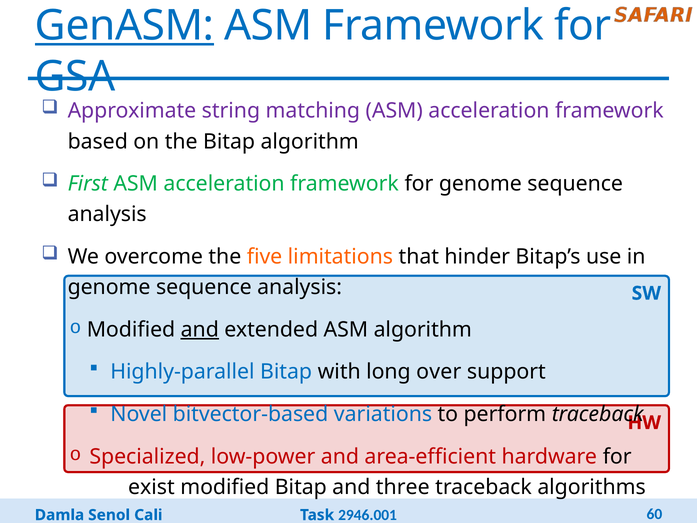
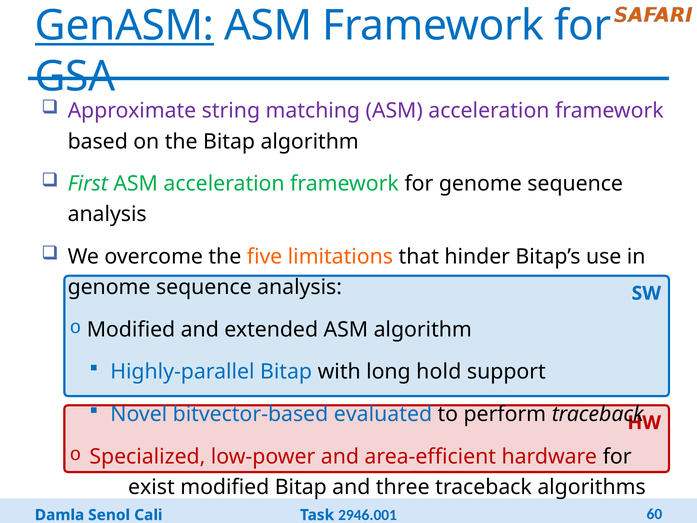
and underline: present -> none (200, 330)
over: over -> hold (439, 372)
variations: variations -> evaluated (383, 414)
